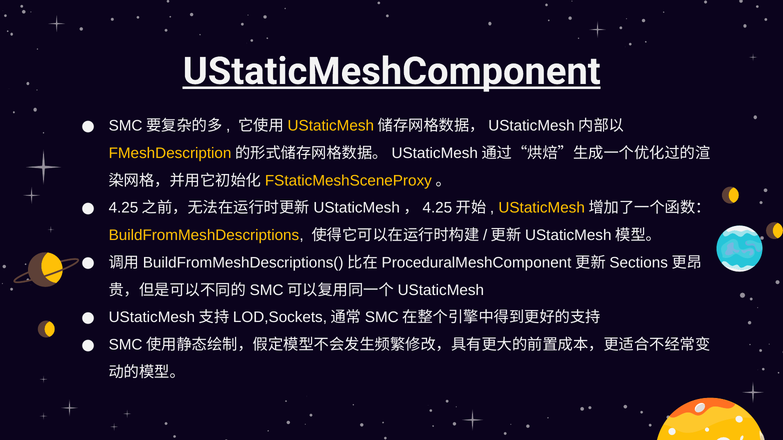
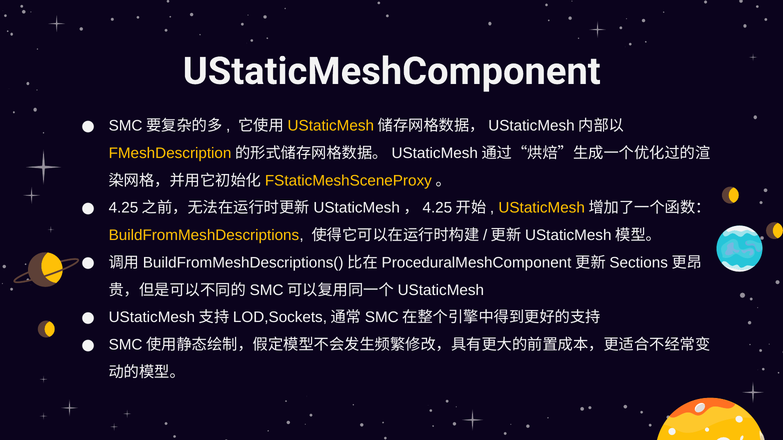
UStaticMeshComponent underline: present -> none (392, 71)
